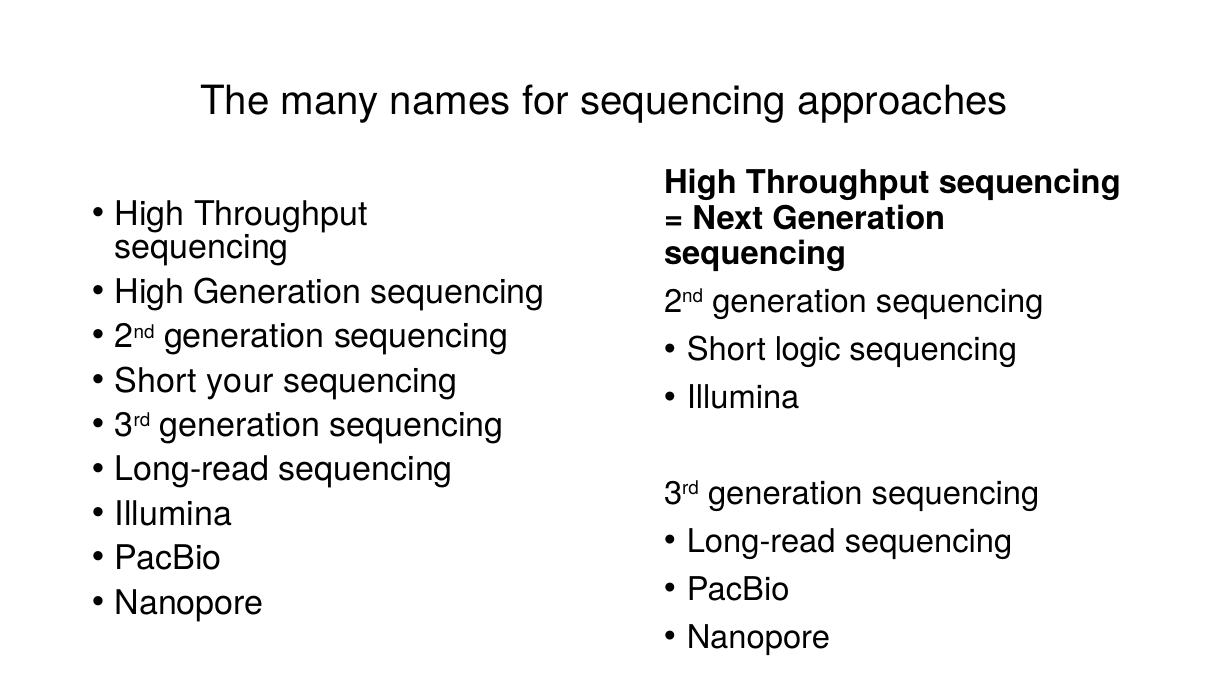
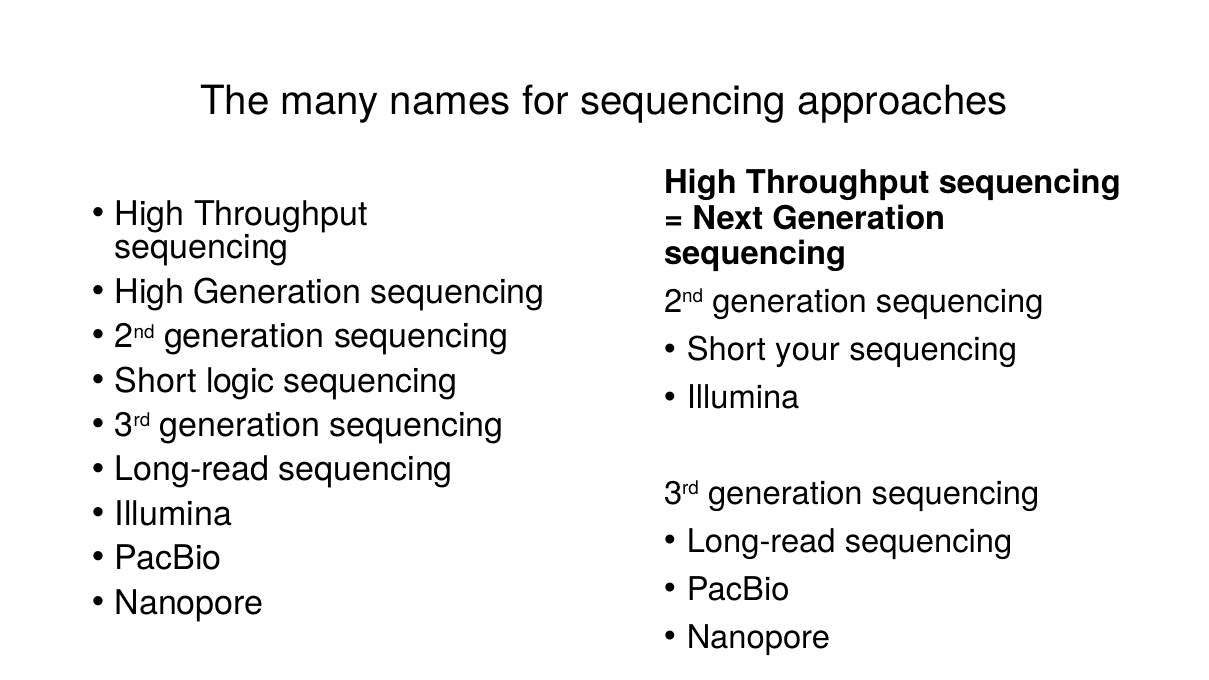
logic: logic -> your (807, 350)
your: your -> logic (240, 381)
